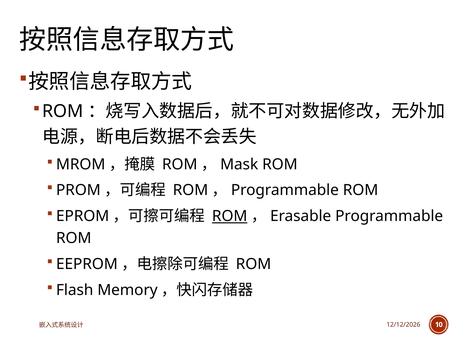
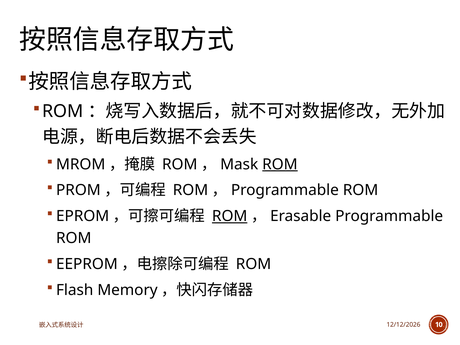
ROM underline: none -> present (280, 164)
